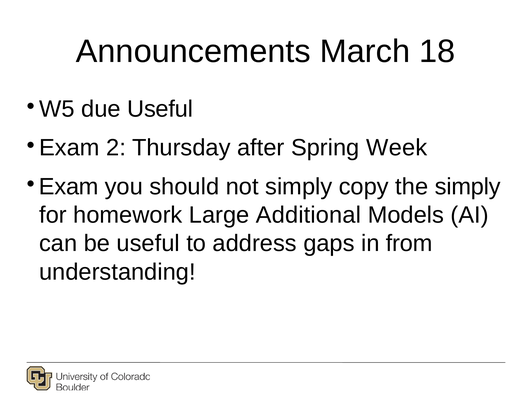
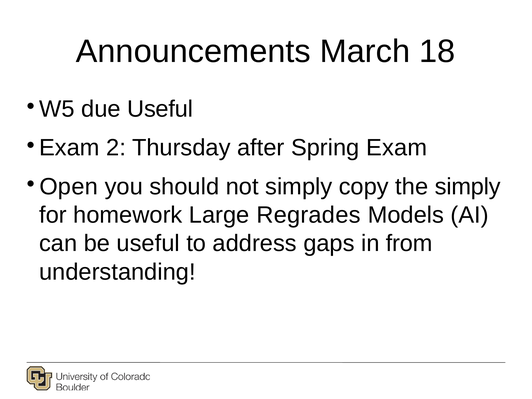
Spring Week: Week -> Exam (397, 148)
Exam: Exam -> Open (69, 187)
Additional: Additional -> Regrades (309, 215)
